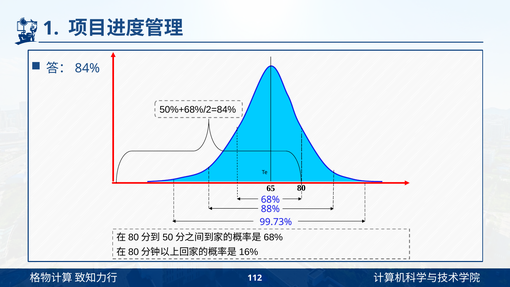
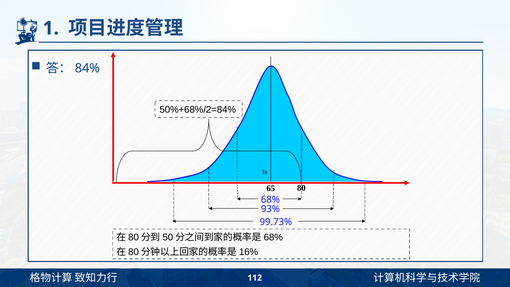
88%: 88% -> 93% (270, 209)
